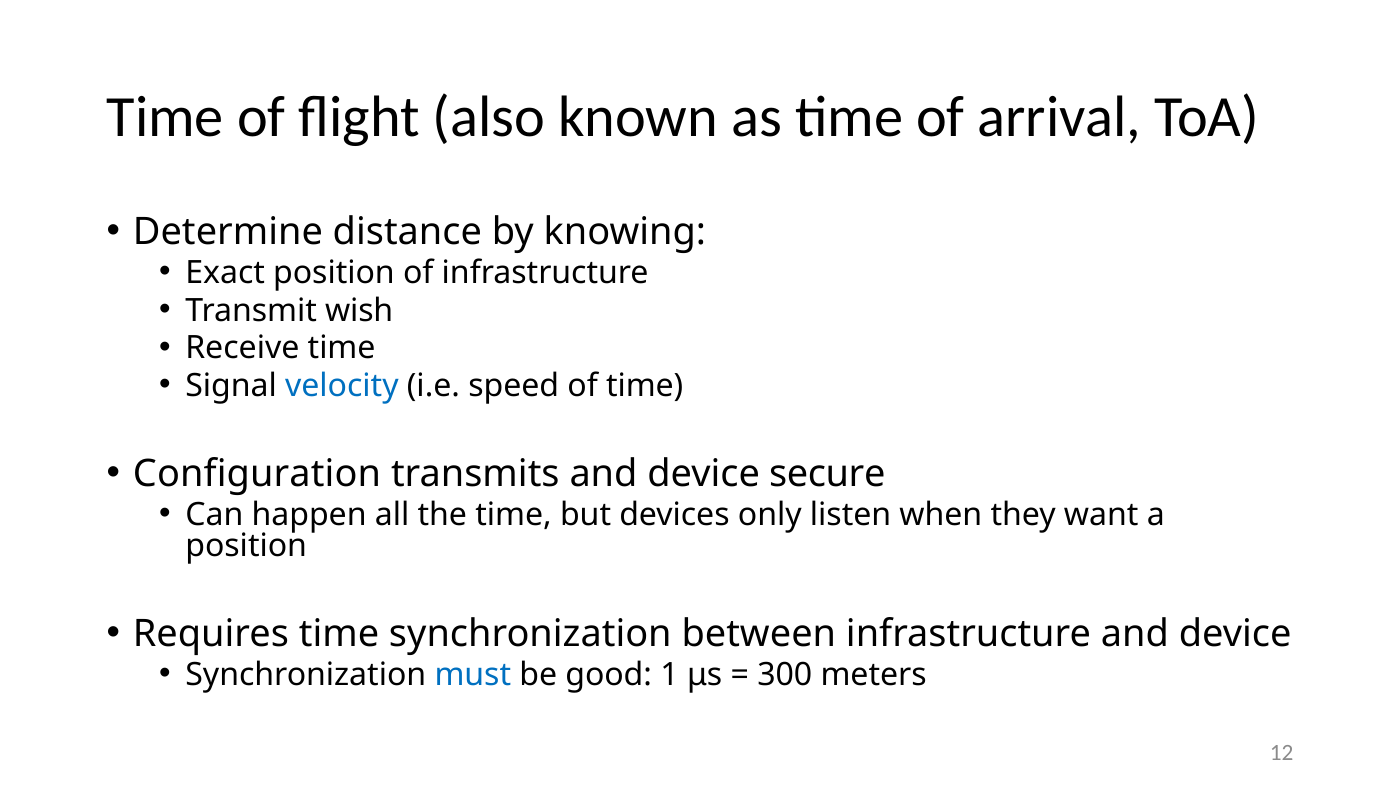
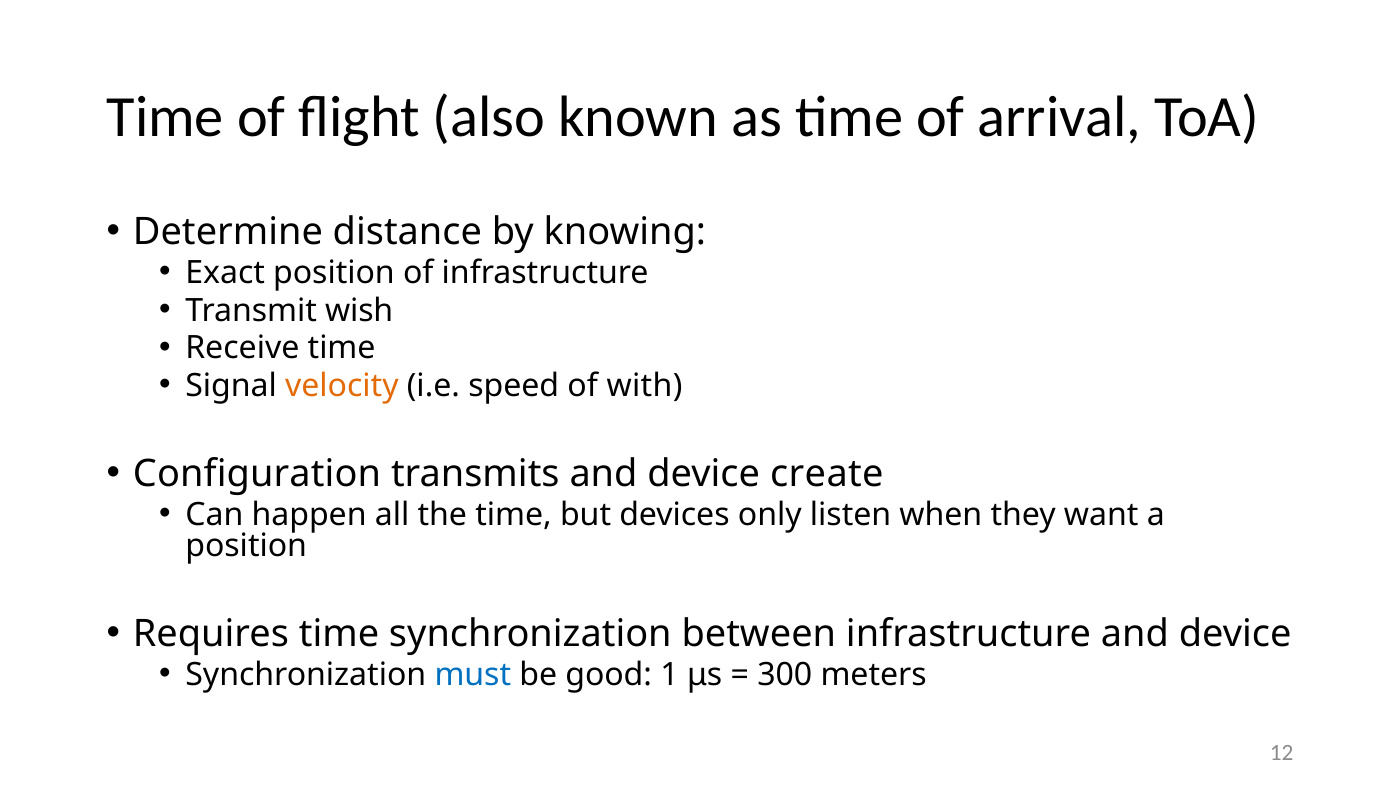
velocity colour: blue -> orange (342, 386)
of time: time -> with (645, 386)
secure: secure -> create (827, 474)
